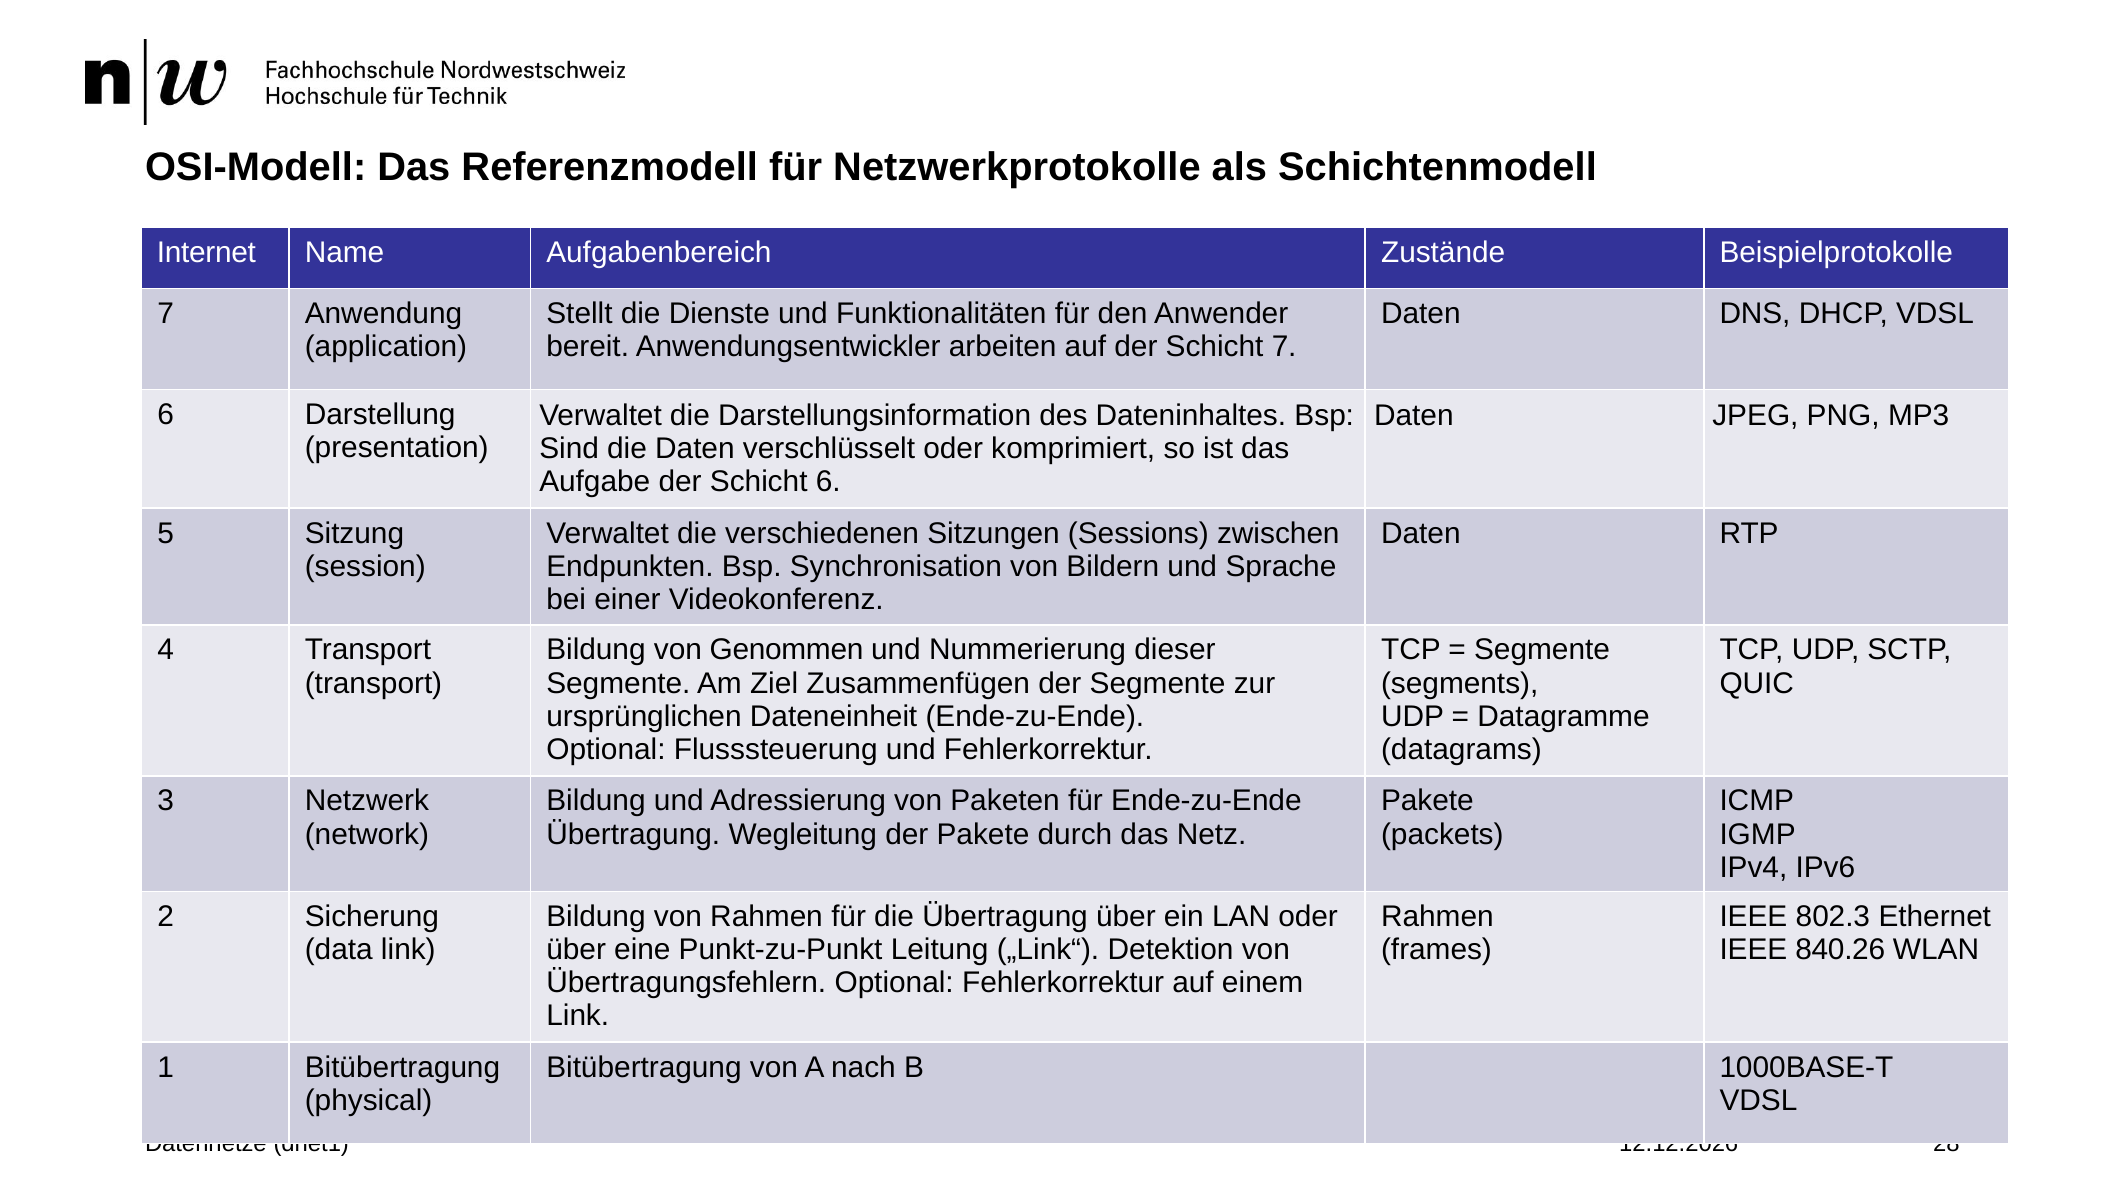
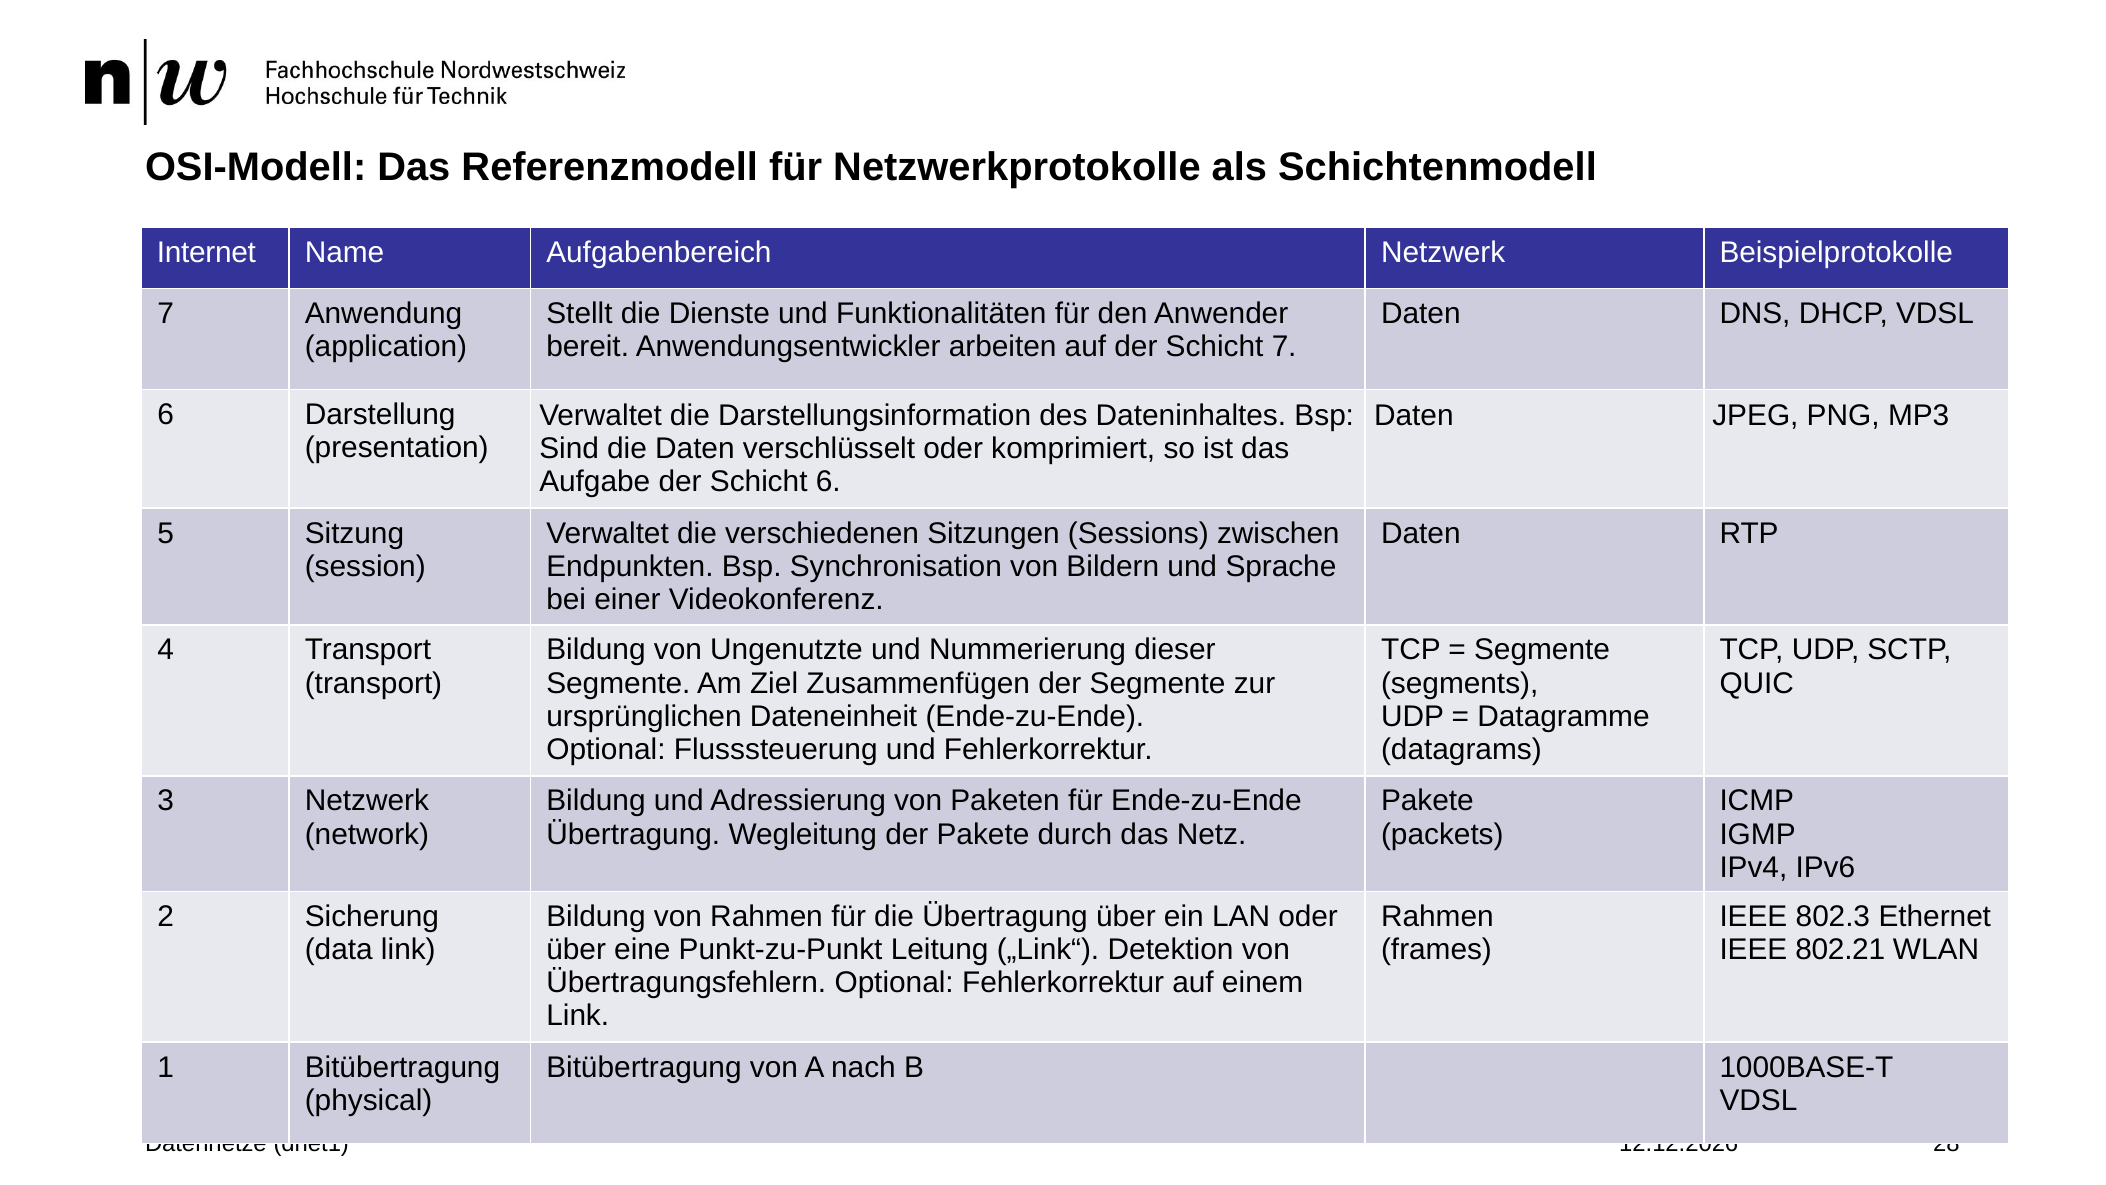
Aufgabenbereich Zustände: Zustände -> Netzwerk (1443, 252)
Genommen: Genommen -> Ungenutzte (786, 650)
840.26: 840.26 -> 802.21 (1840, 949)
